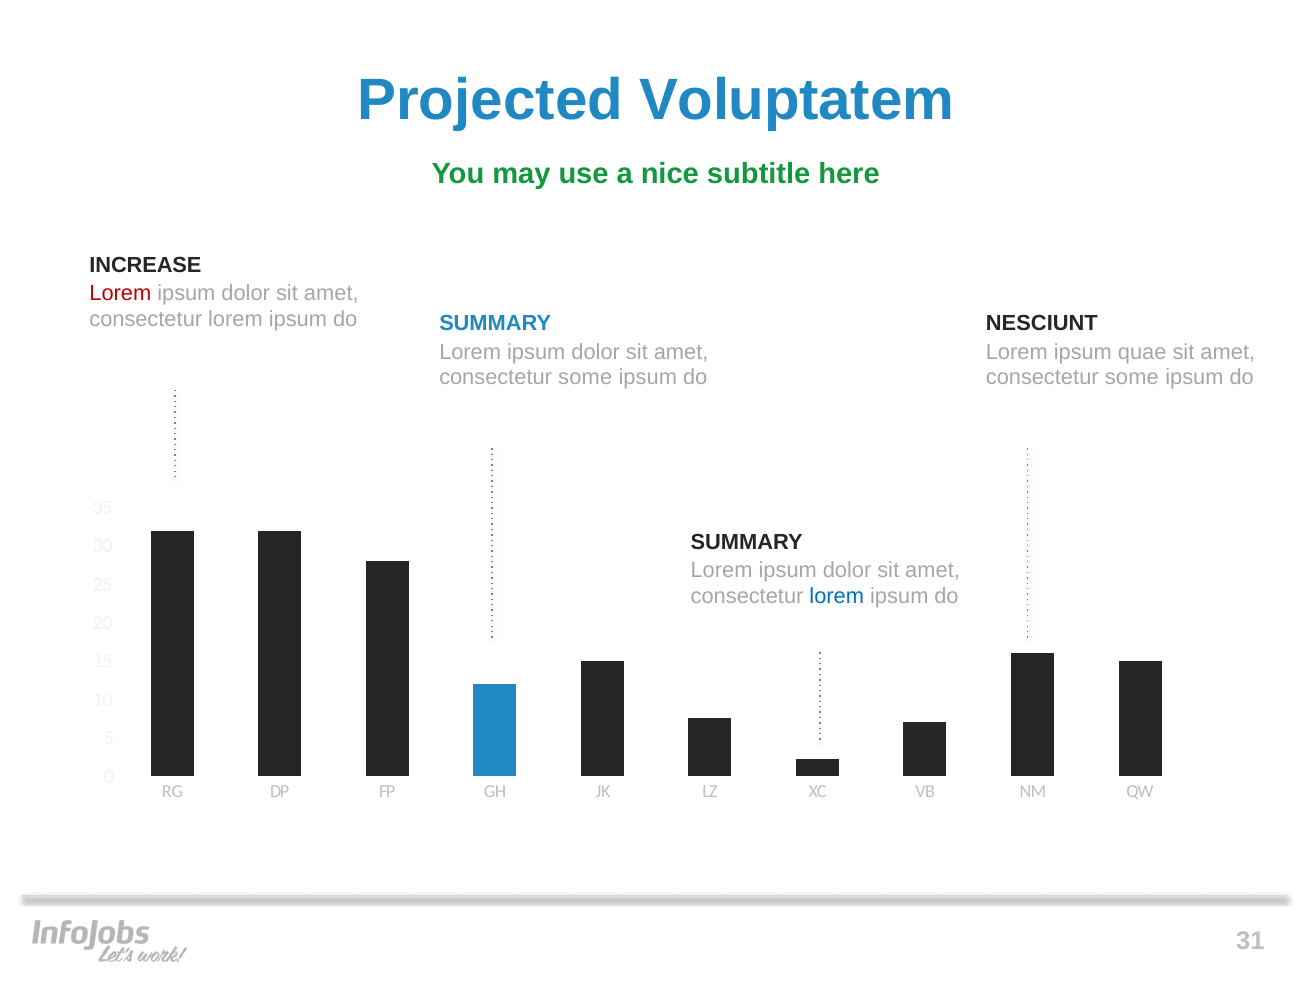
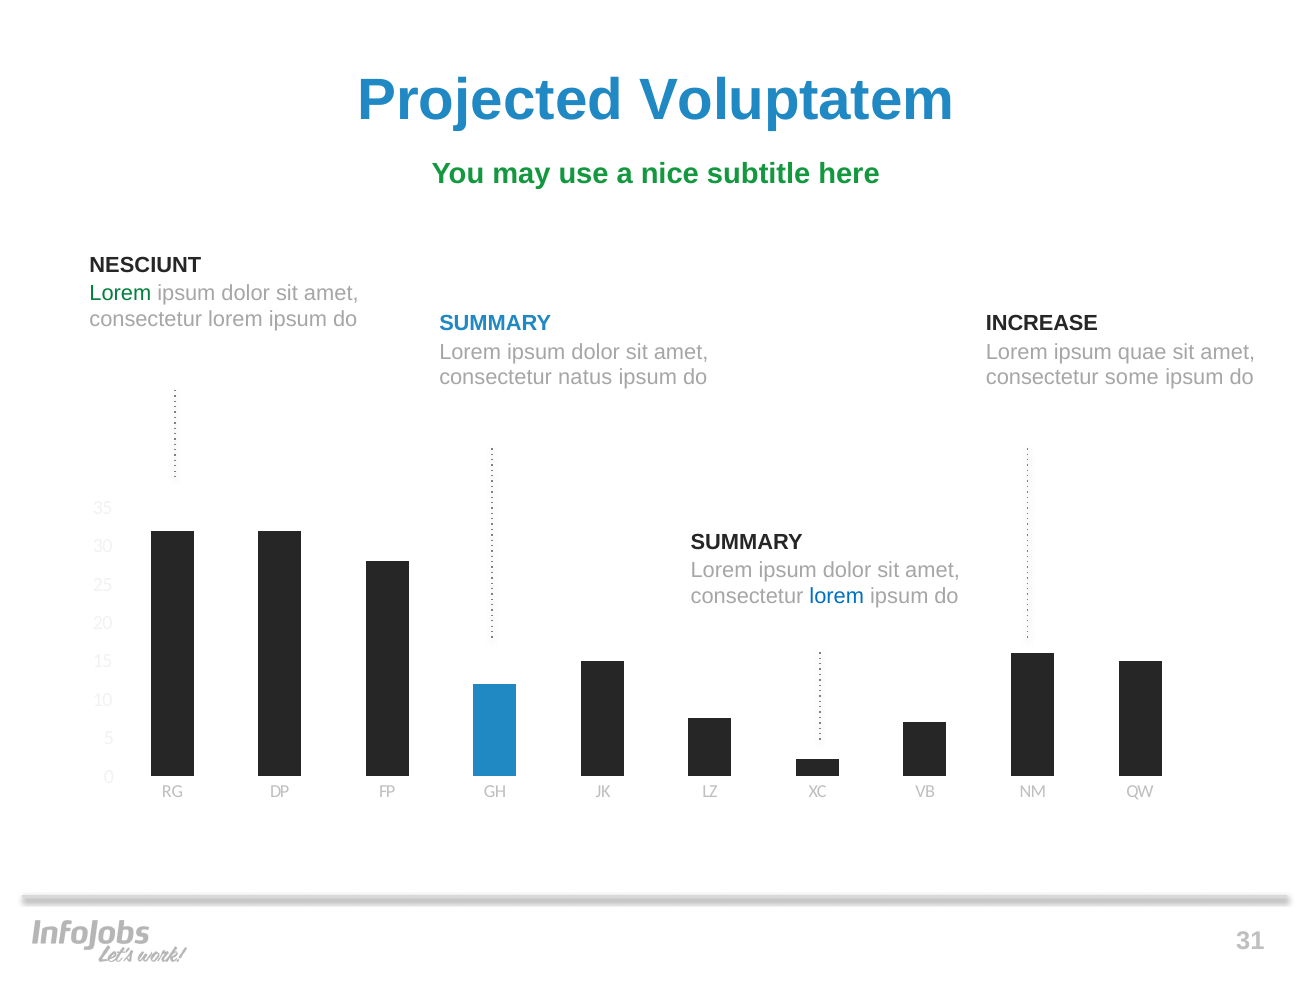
INCREASE: INCREASE -> NESCIUNT (145, 265)
Lorem colour: red -> green (120, 294)
NESCIUNT: NESCIUNT -> INCREASE (1042, 324)
some: some -> natus (585, 377)
